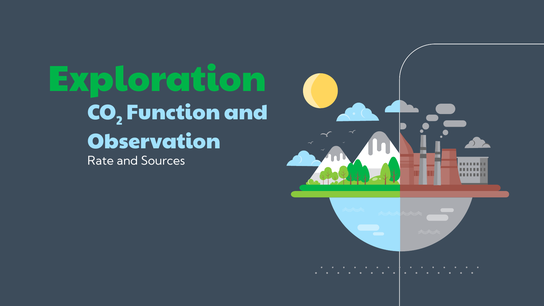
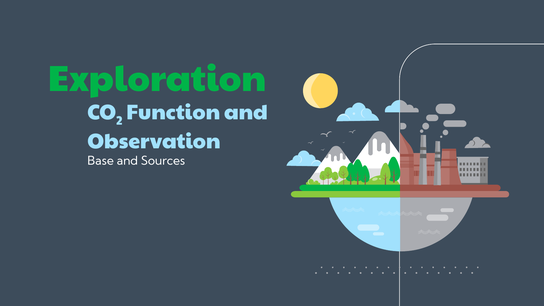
Rate: Rate -> Base (101, 161)
